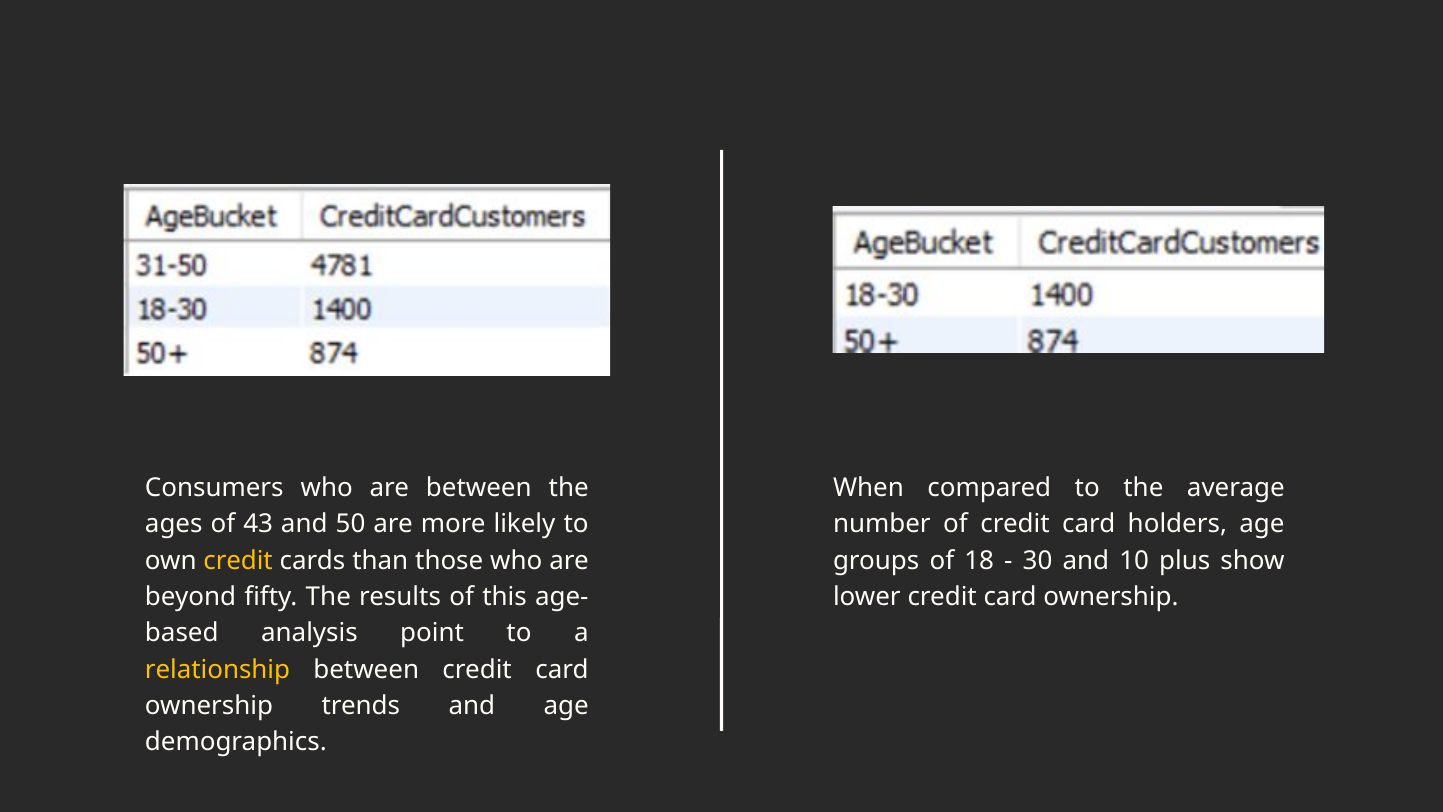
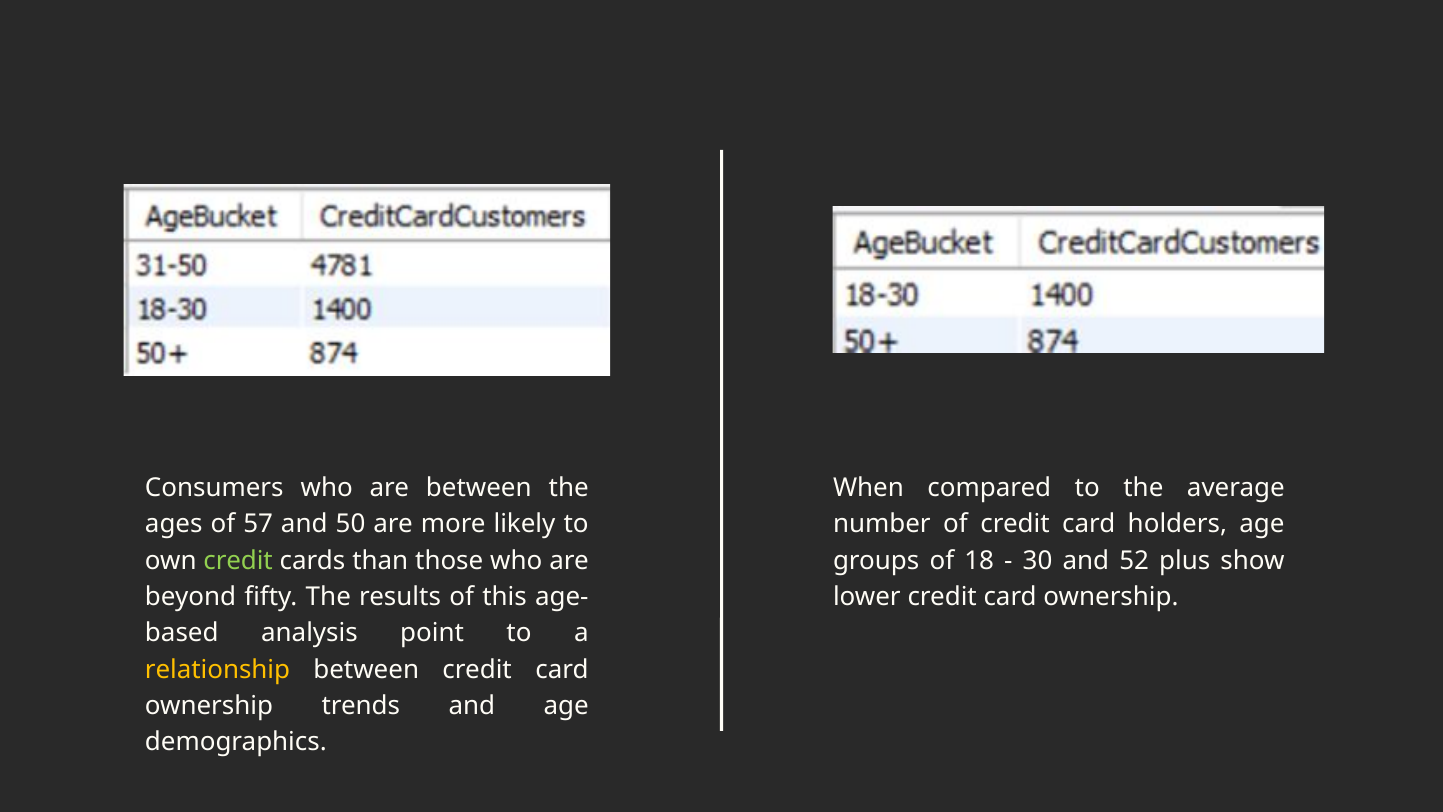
43: 43 -> 57 (258, 524)
credit colour: yellow -> light green (238, 560)
10: 10 -> 52 (1134, 560)
